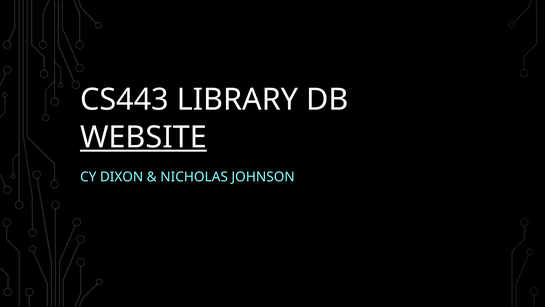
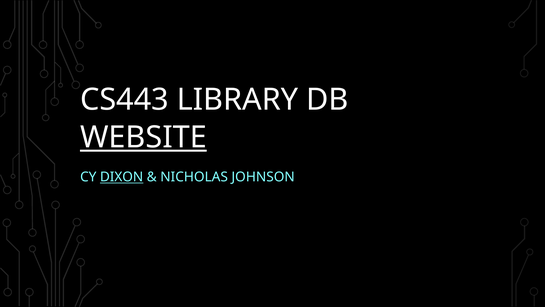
DIXON underline: none -> present (122, 177)
